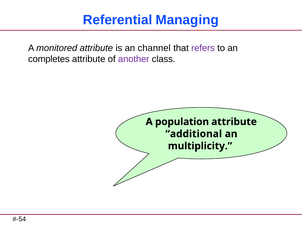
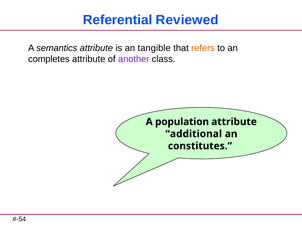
Managing: Managing -> Reviewed (187, 20)
monitored: monitored -> semantics (57, 48)
channel: channel -> tangible (154, 48)
refers colour: purple -> orange (203, 48)
multiplicity: multiplicity -> constitutes (200, 146)
